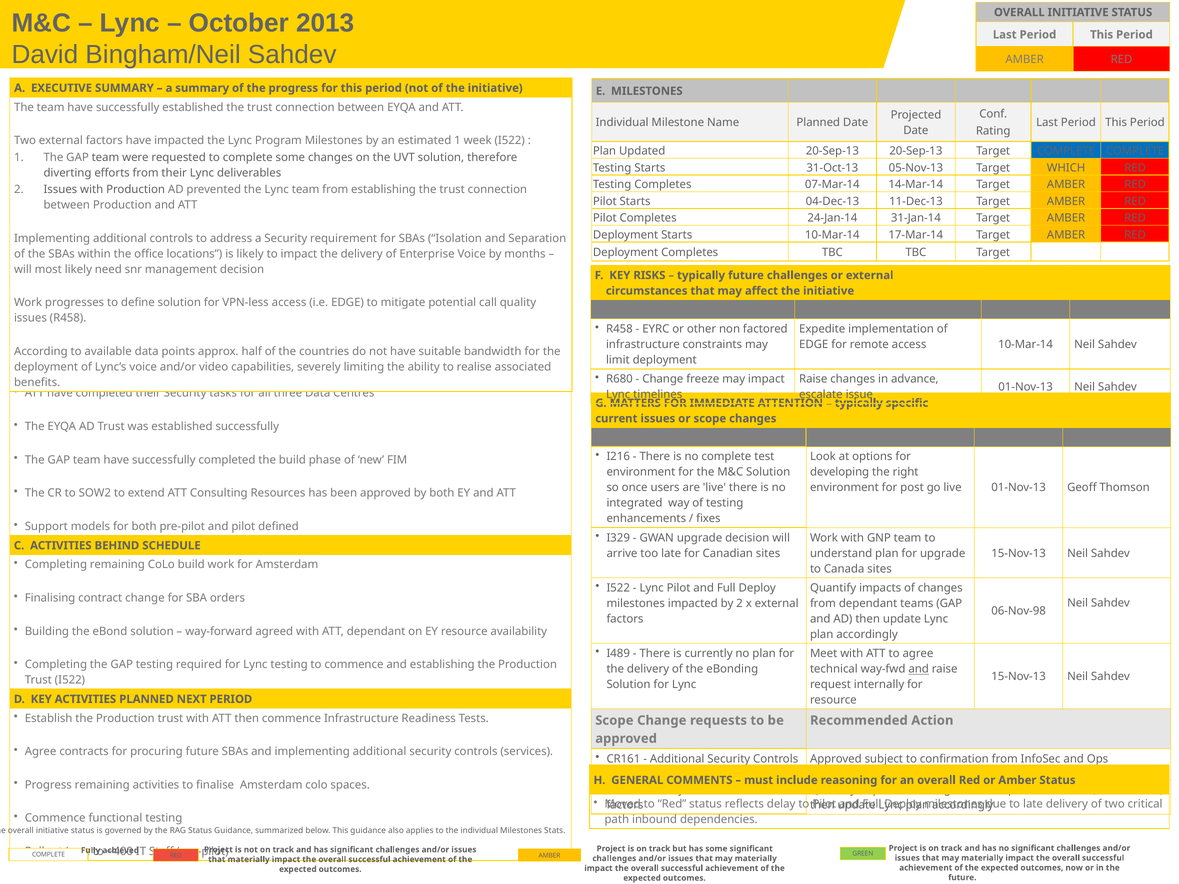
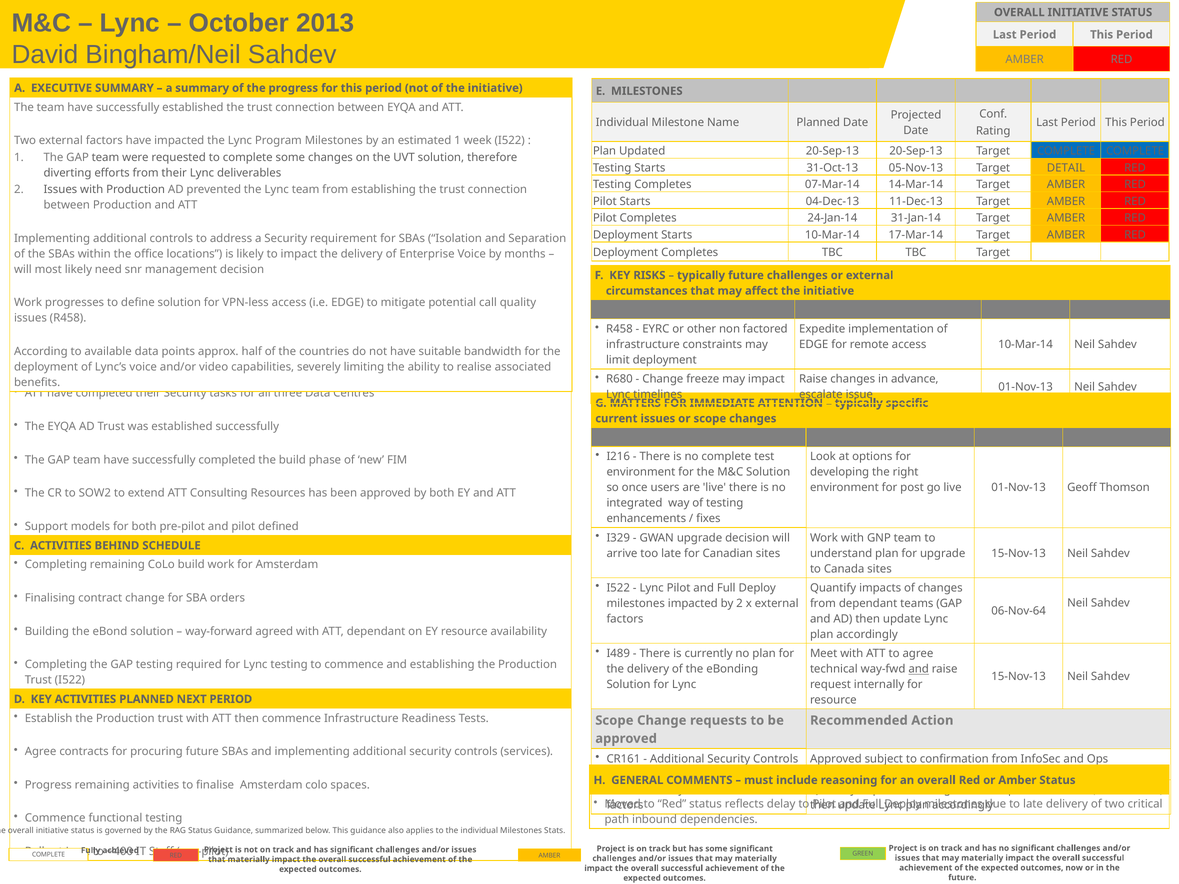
WHICH: WHICH -> DETAIL (1066, 168)
06-Nov-98: 06-Nov-98 -> 06-Nov-64 (1019, 611)
